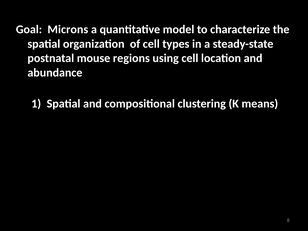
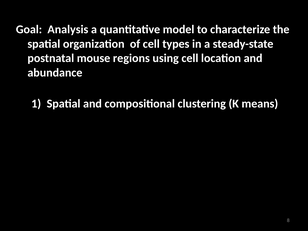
Microns: Microns -> Analysis (68, 29)
